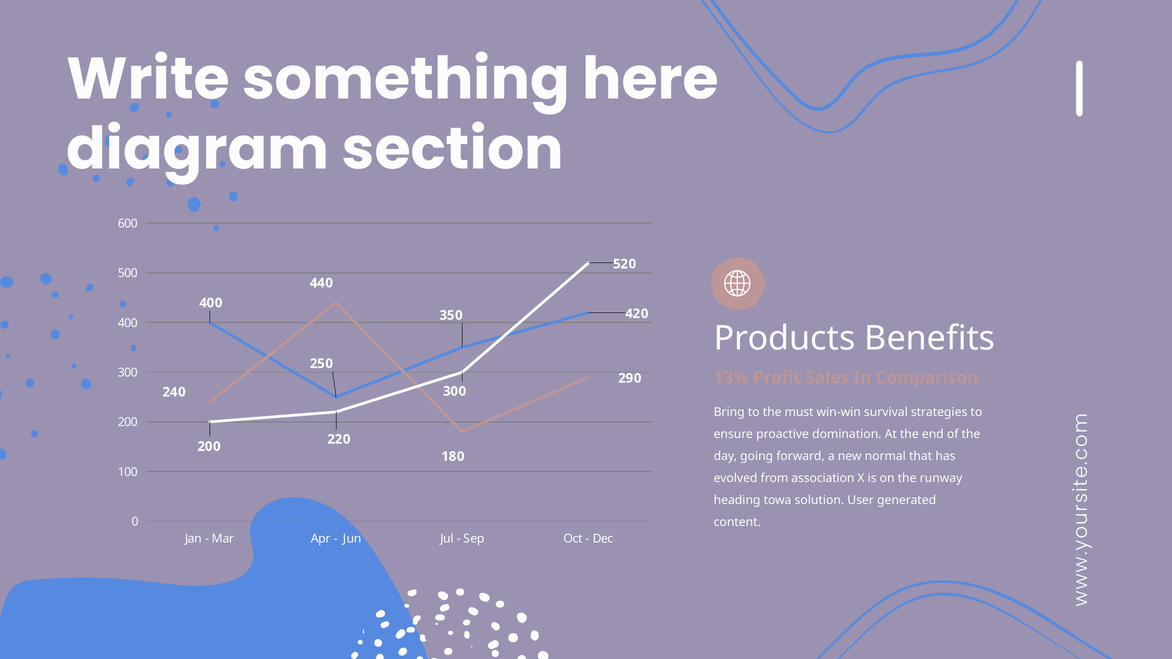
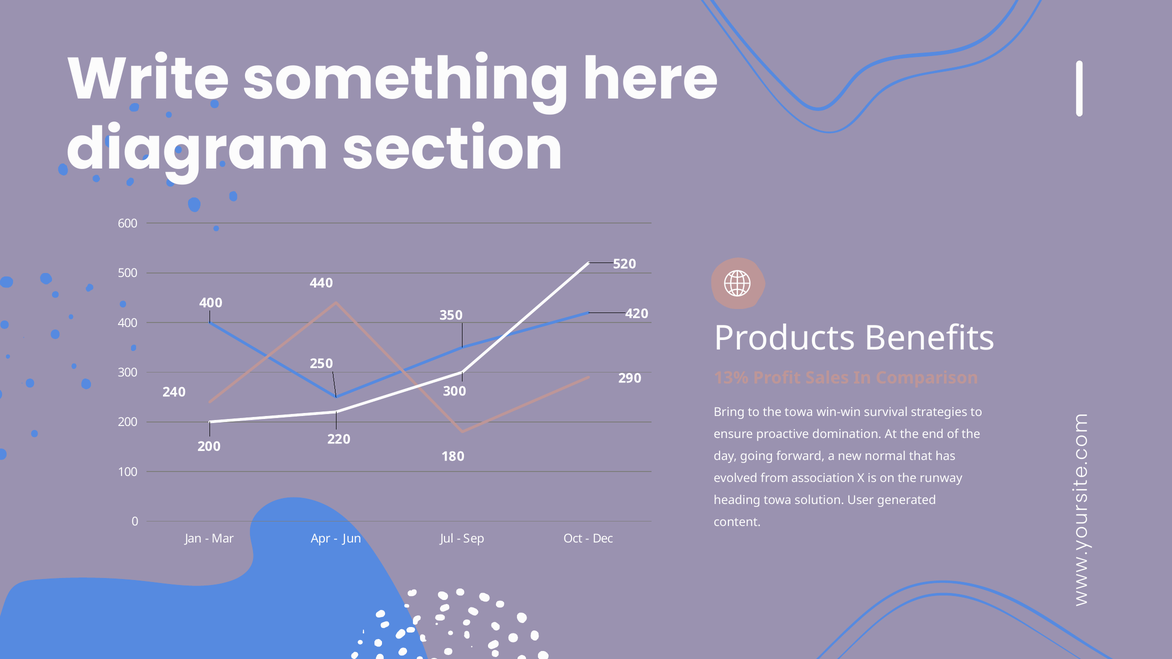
the must: must -> towa (799, 412)
